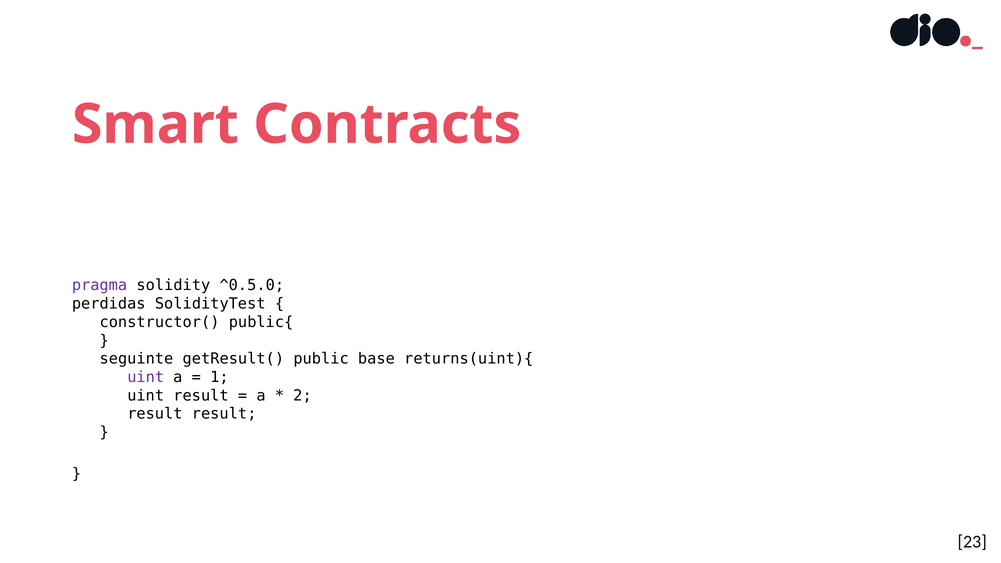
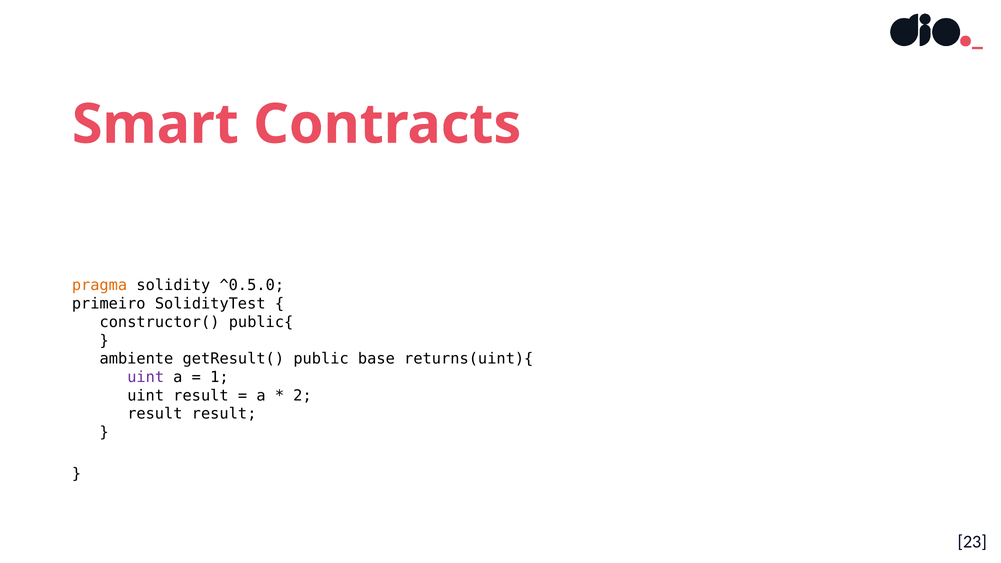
pragma colour: purple -> orange (99, 285)
perdidas: perdidas -> primeiro (109, 304)
seguinte: seguinte -> ambiente (136, 359)
